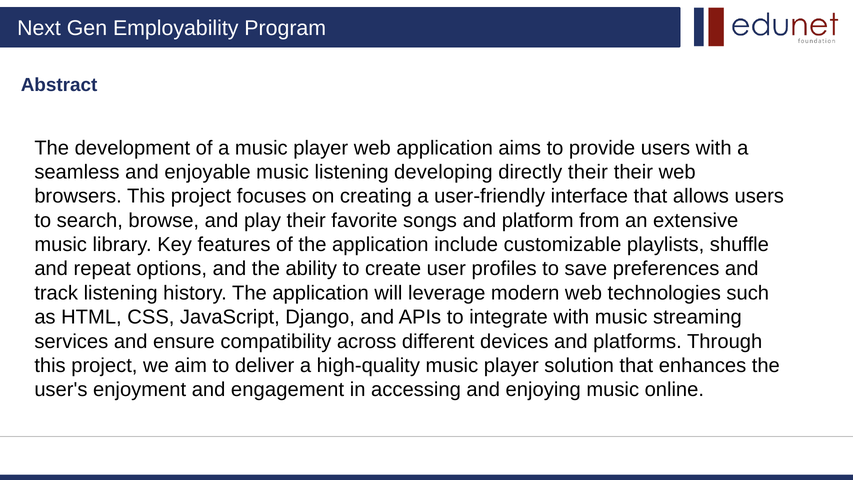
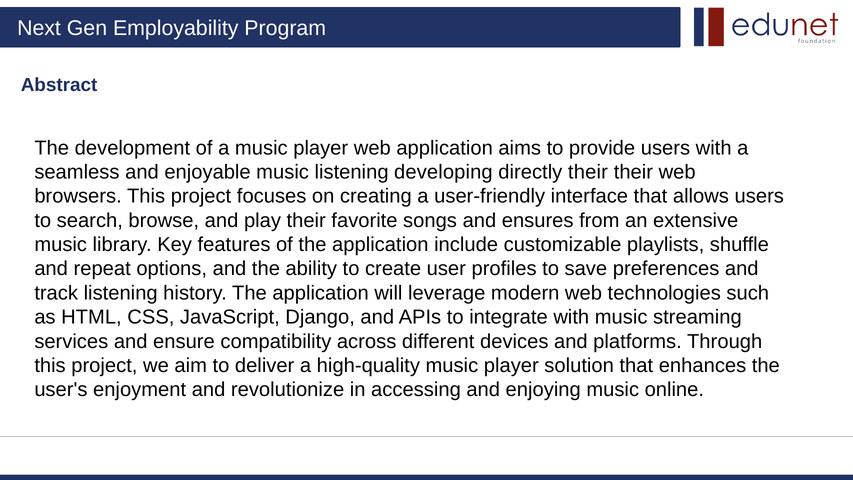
platform: platform -> ensures (538, 220)
engagement: engagement -> revolutionize (288, 390)
